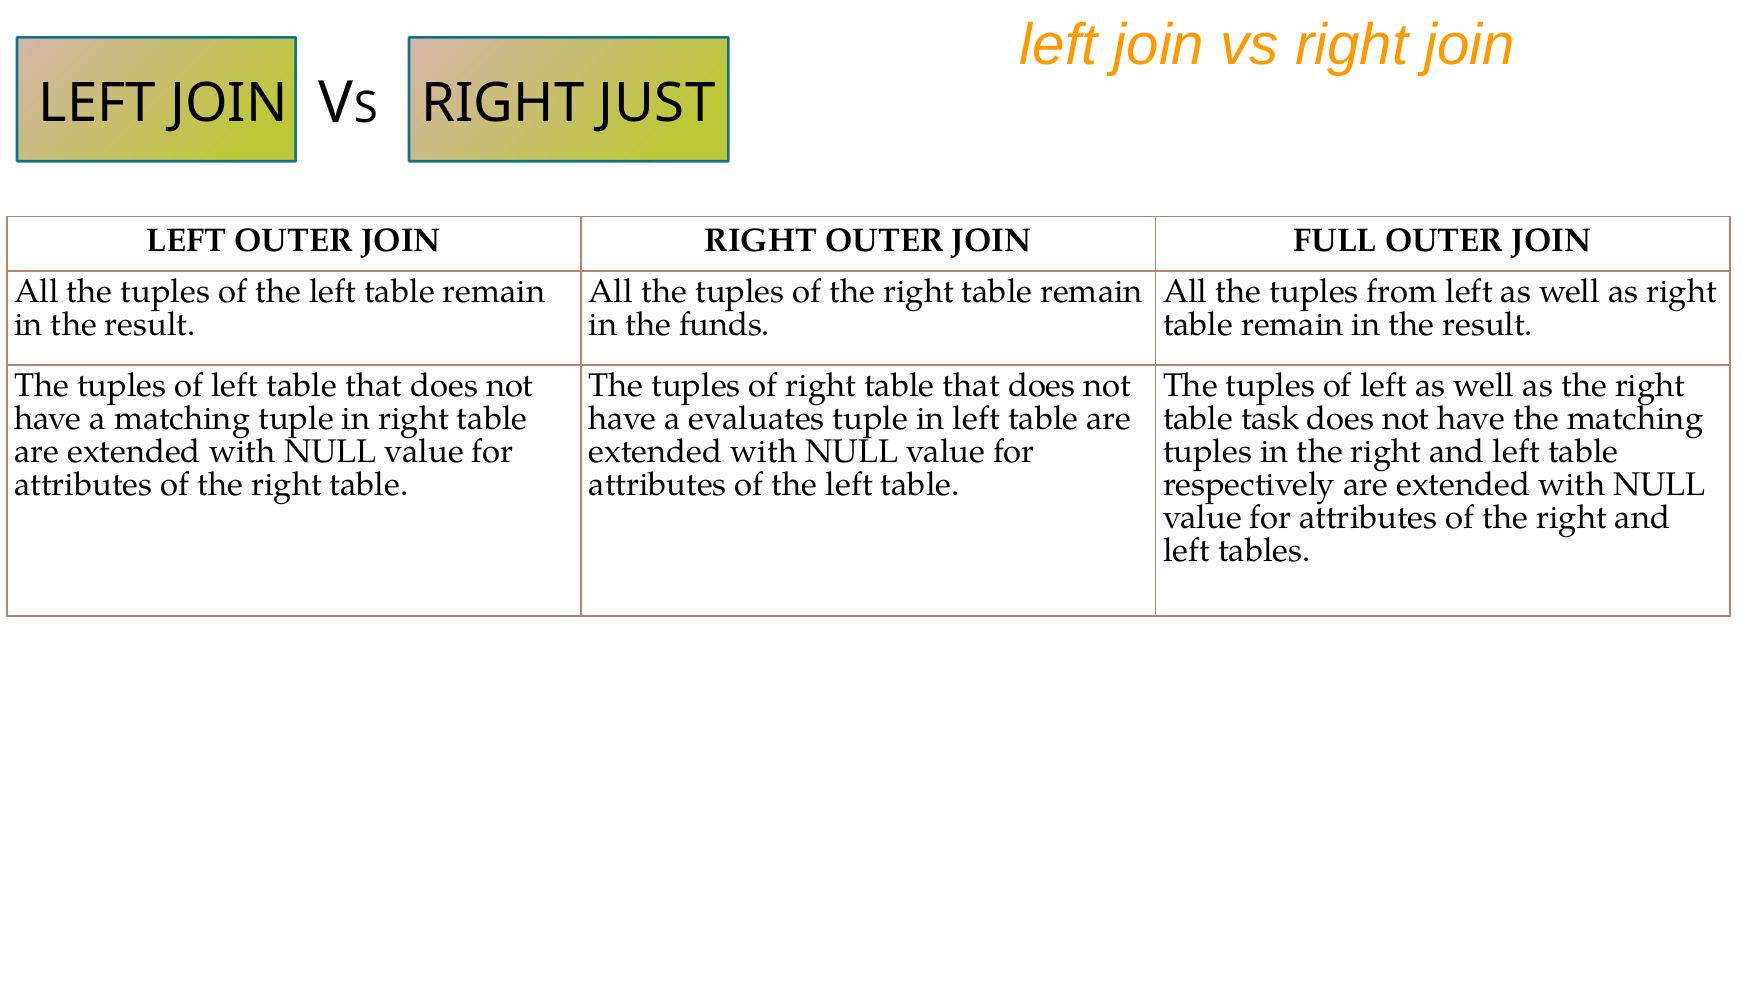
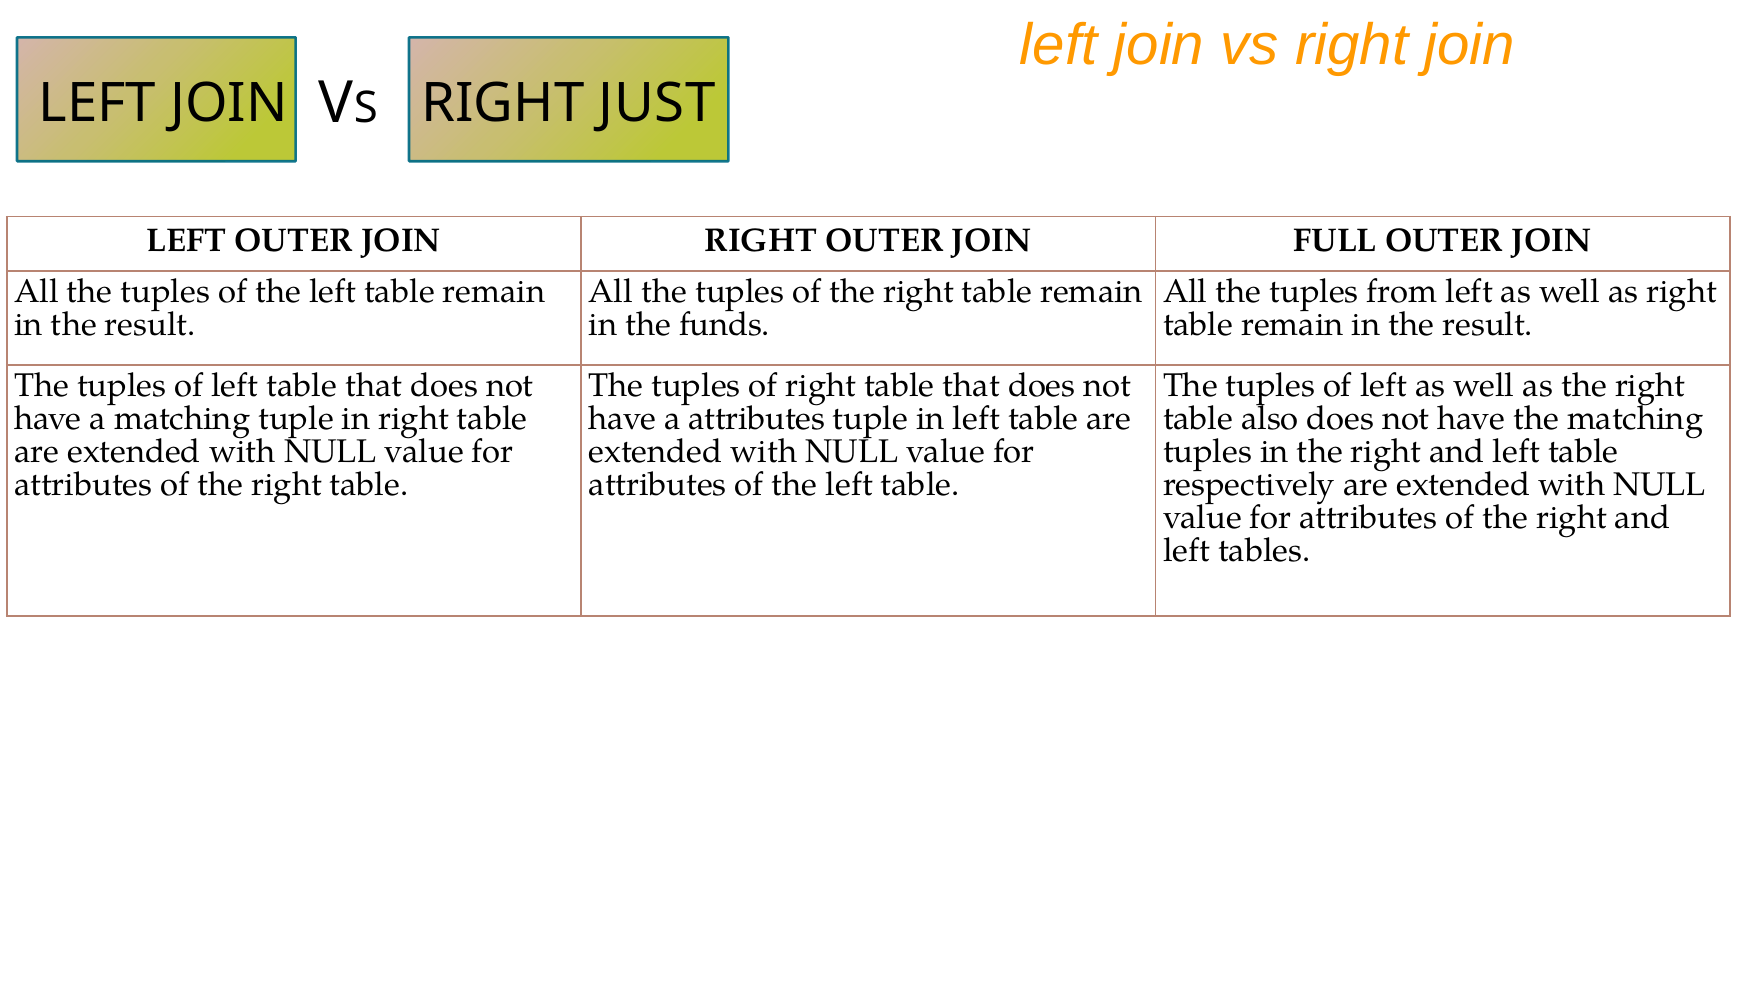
a evaluates: evaluates -> attributes (757, 419)
task: task -> also (1270, 419)
